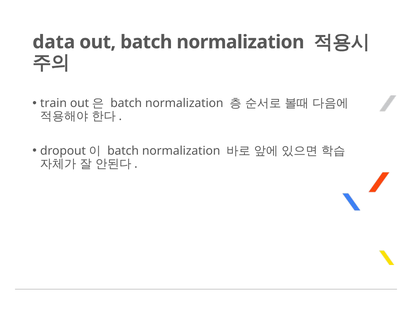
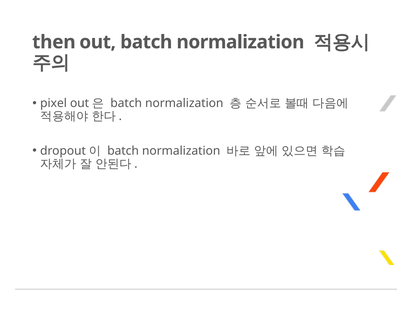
data: data -> then (54, 42)
train: train -> pixel (54, 103)
